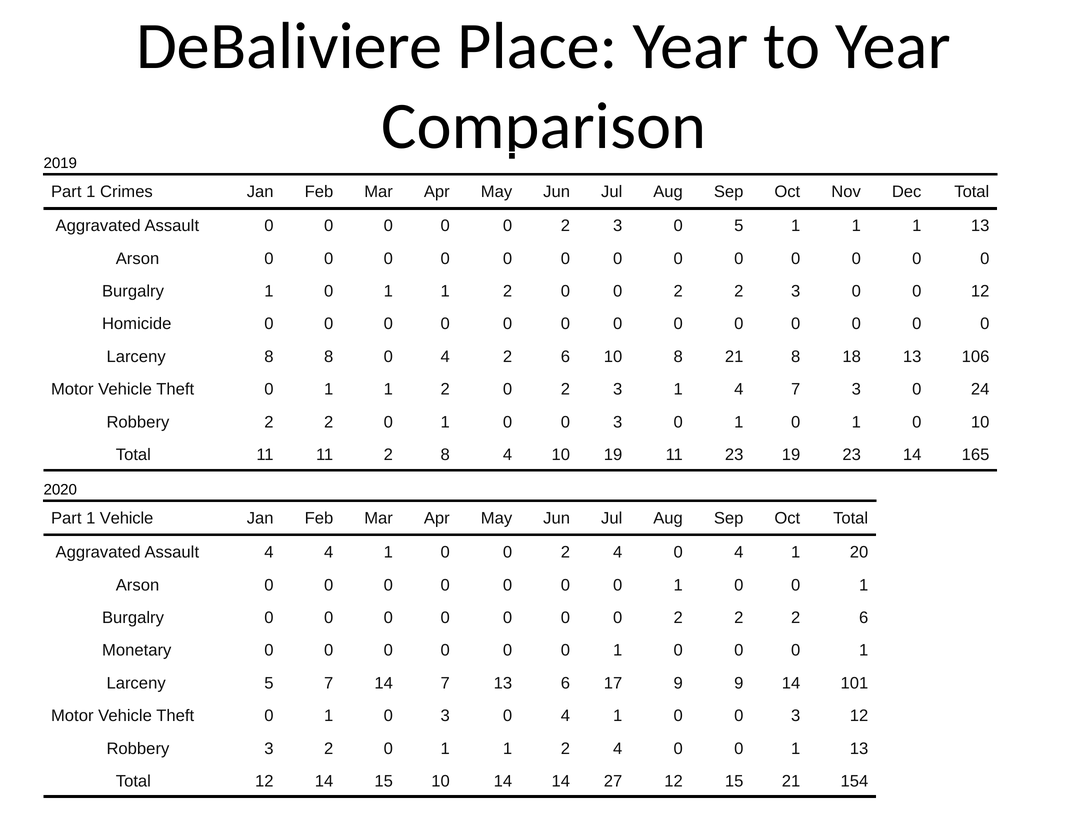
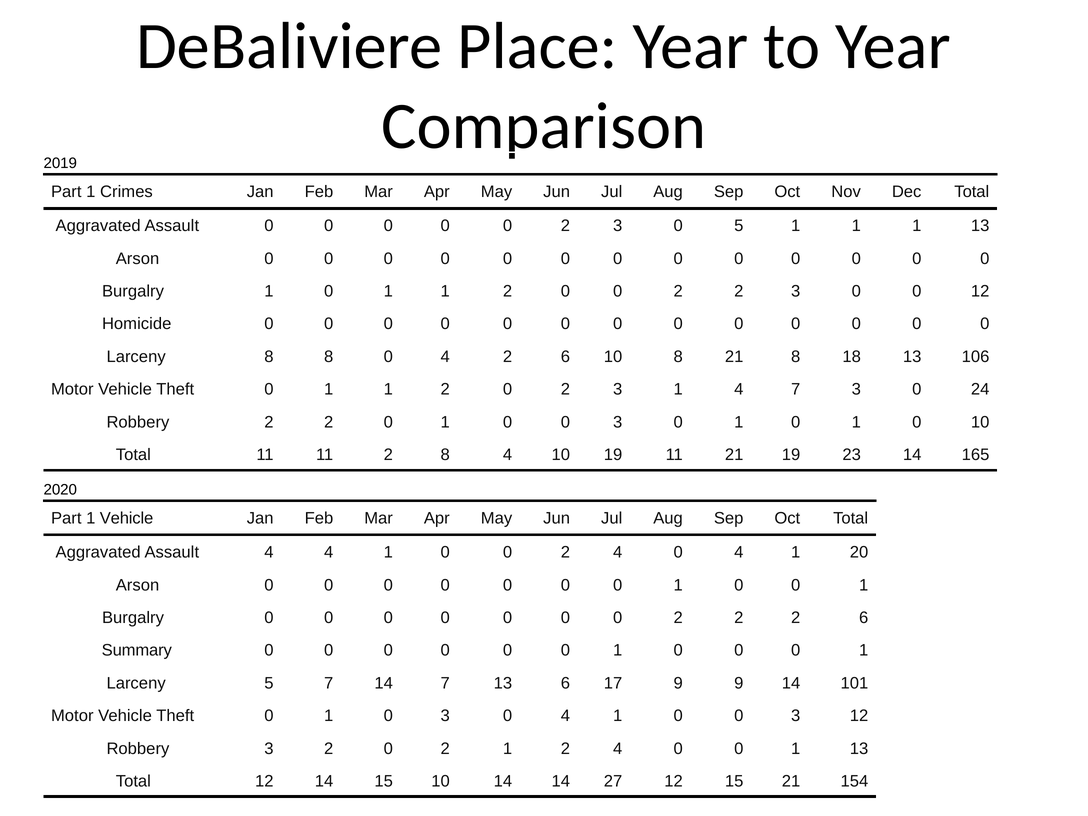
11 23: 23 -> 21 (734, 455)
Monetary: Monetary -> Summary (137, 650)
3 2 0 1: 1 -> 2 (445, 749)
